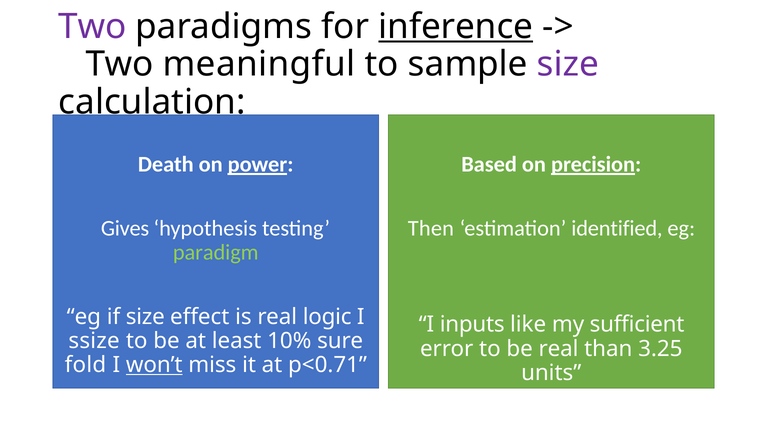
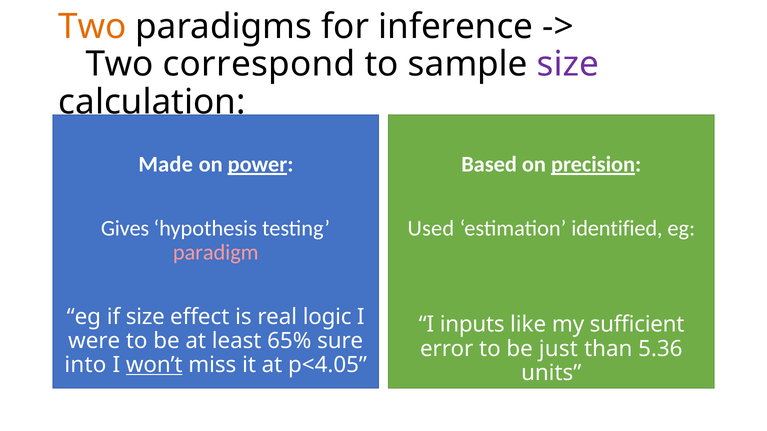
Two colour: purple -> orange (92, 26)
inference underline: present -> none (456, 26)
meaningful: meaningful -> correspond (259, 64)
Death: Death -> Made (166, 164)
Then: Then -> Used (431, 229)
paradigm colour: light green -> pink (216, 253)
ssize: ssize -> were (94, 341)
10%: 10% -> 65% (289, 341)
be real: real -> just (558, 349)
3.25: 3.25 -> 5.36 (660, 349)
fold: fold -> into (85, 365)
p<0.71: p<0.71 -> p<4.05 (328, 365)
